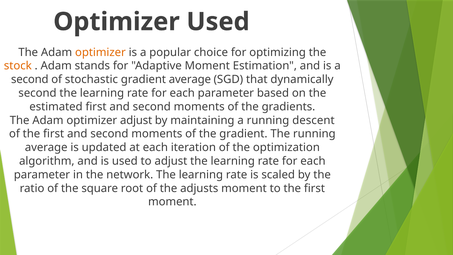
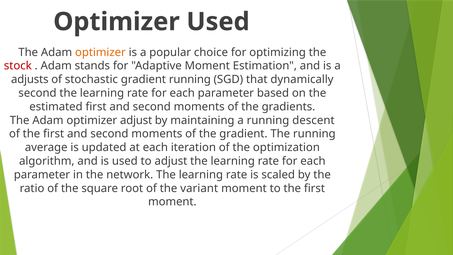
stock colour: orange -> red (18, 66)
second: second -> adjusts (30, 79)
gradient average: average -> running (190, 79)
adjusts: adjusts -> variant (199, 188)
